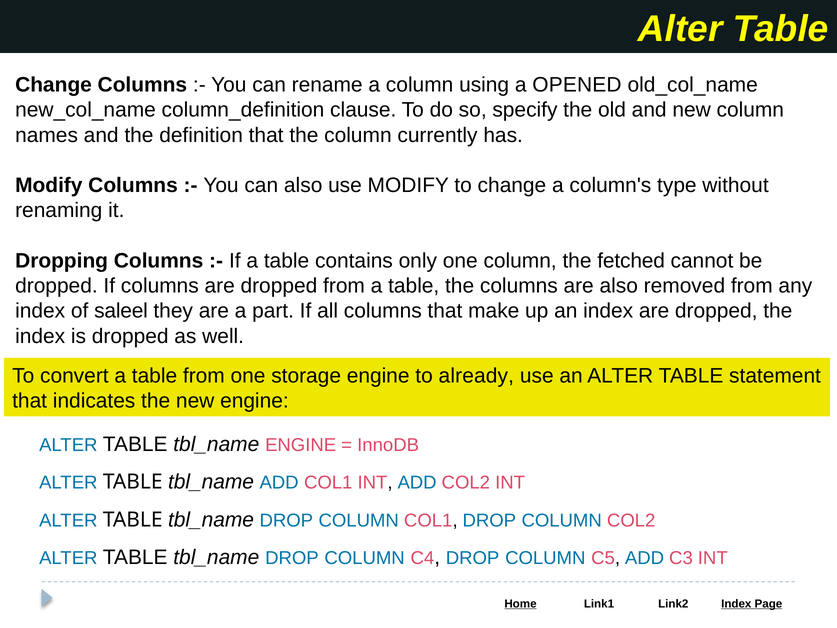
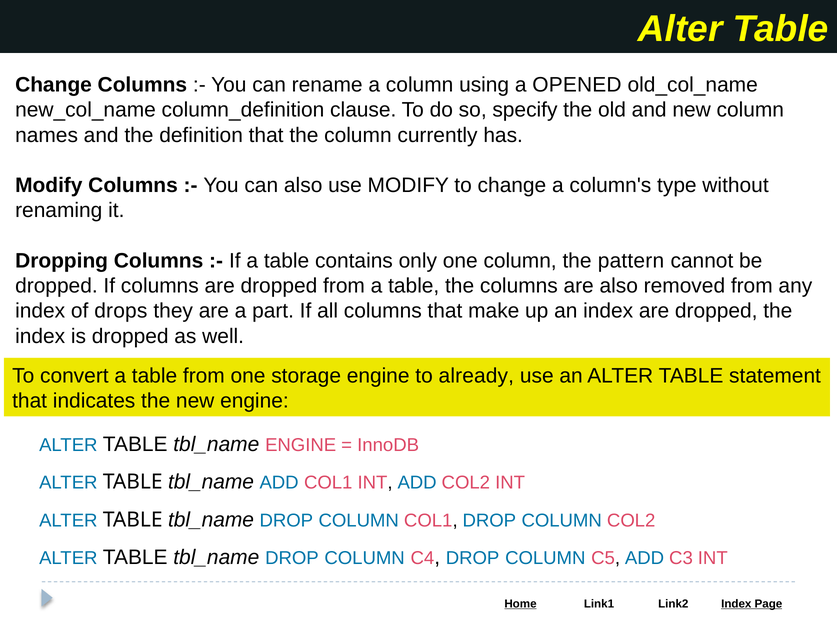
fetched: fetched -> pattern (631, 261)
saleel: saleel -> drops (121, 311)
